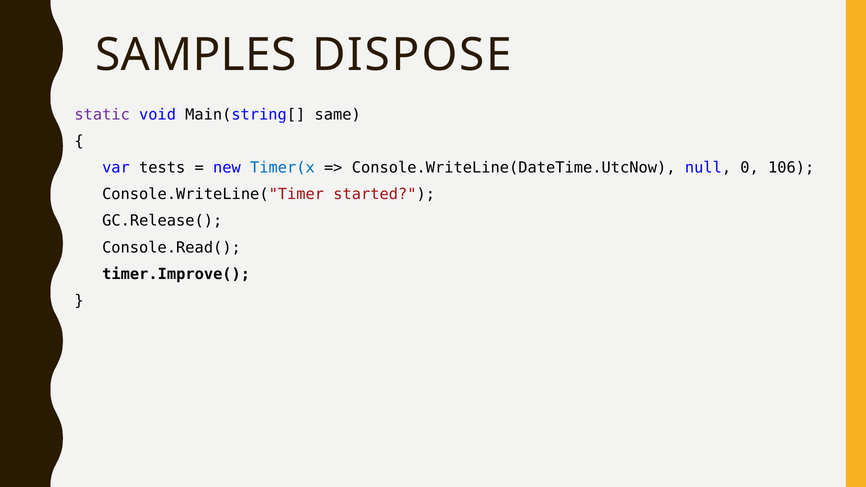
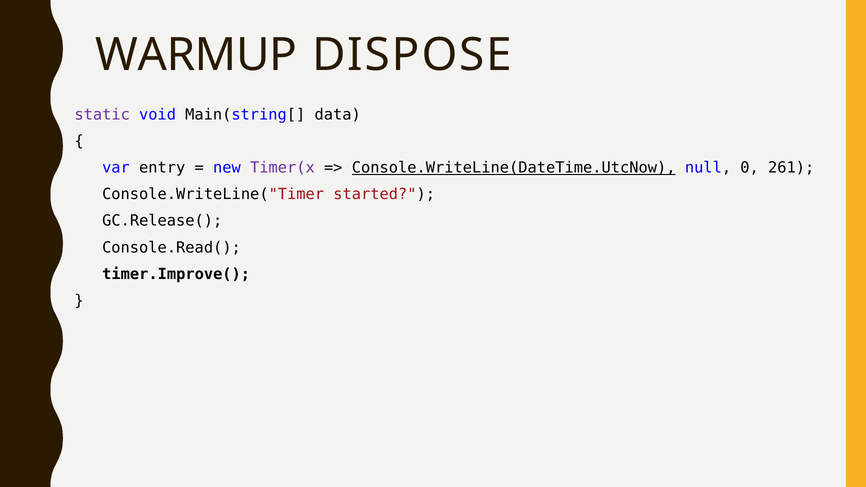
SAMPLES: SAMPLES -> WARMUP (196, 55)
same: same -> data (338, 115)
tests: tests -> entry (162, 168)
Timer(x colour: blue -> purple (282, 168)
Console.WriteLine(DateTime.UtcNow underline: none -> present (514, 168)
106: 106 -> 261 (791, 168)
